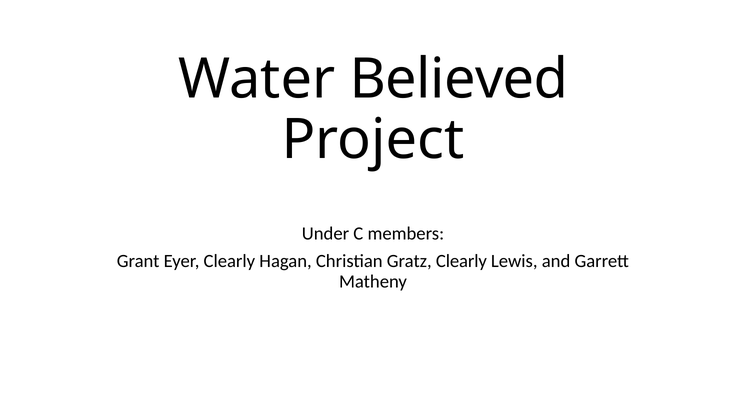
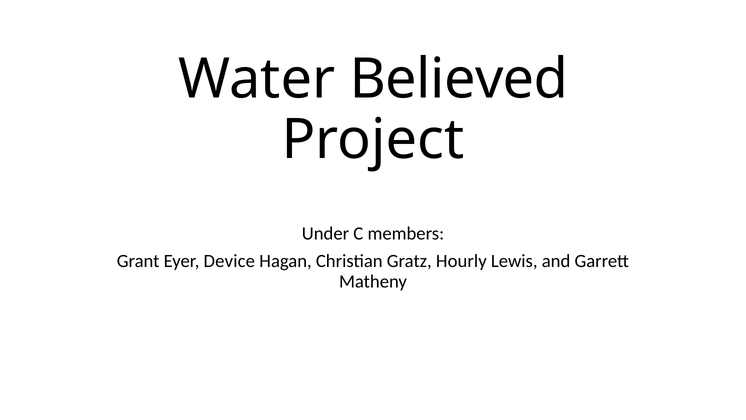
Eyer Clearly: Clearly -> Device (229, 261)
Gratz Clearly: Clearly -> Hourly (461, 261)
